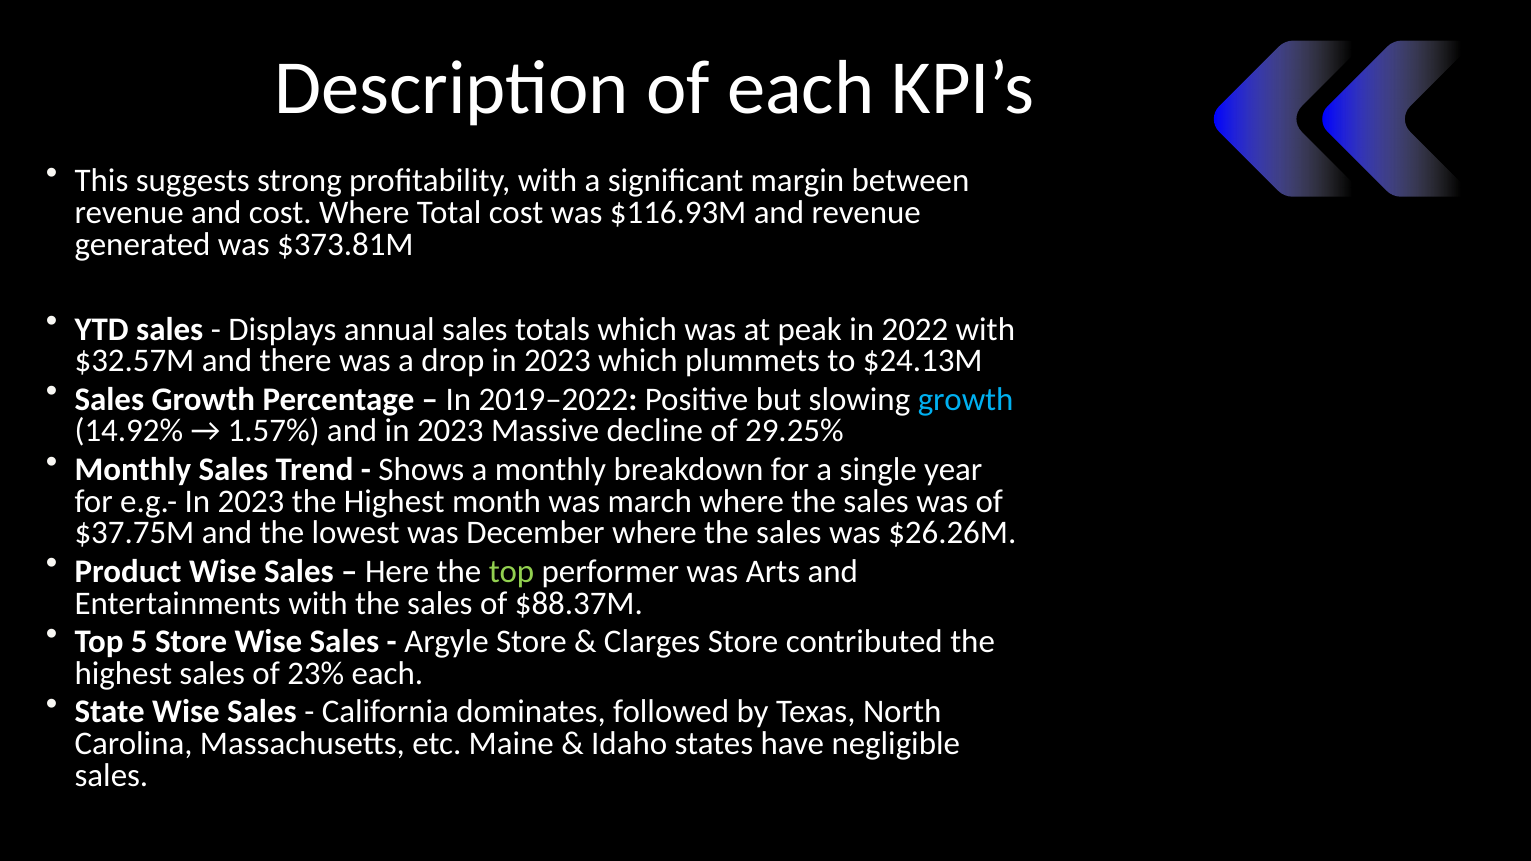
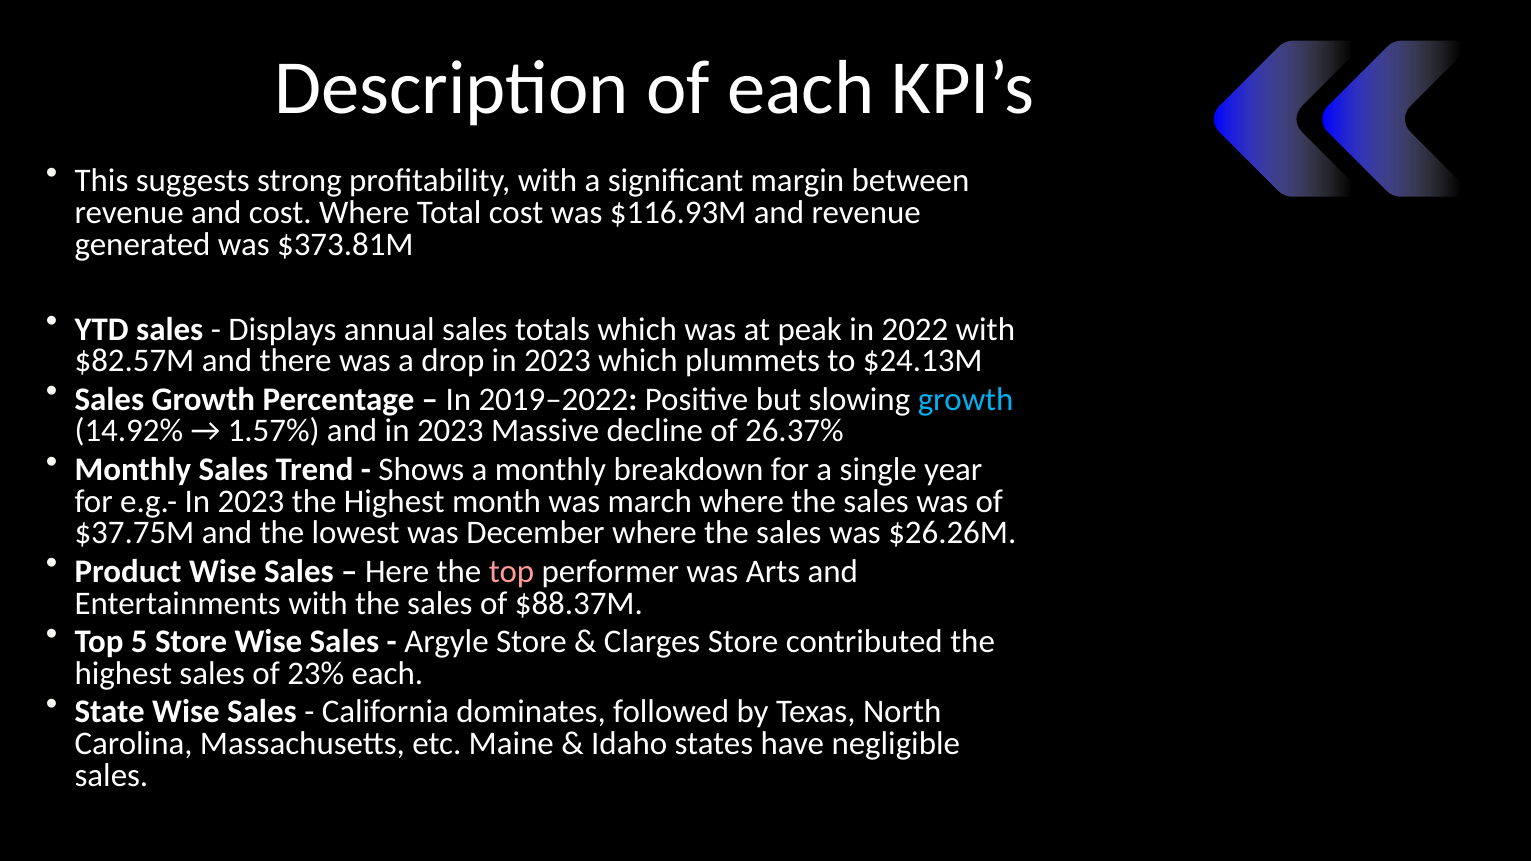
$32.57M: $32.57M -> $82.57M (135, 361)
29.25%: 29.25% -> 26.37% (794, 431)
top colour: light green -> pink (512, 572)
